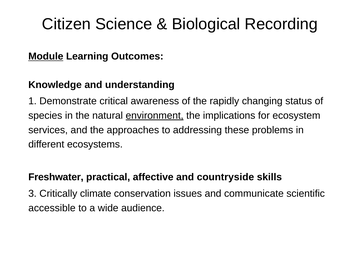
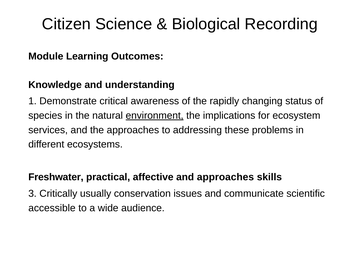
Module underline: present -> none (46, 56)
and countryside: countryside -> approaches (225, 177)
climate: climate -> usually (96, 194)
